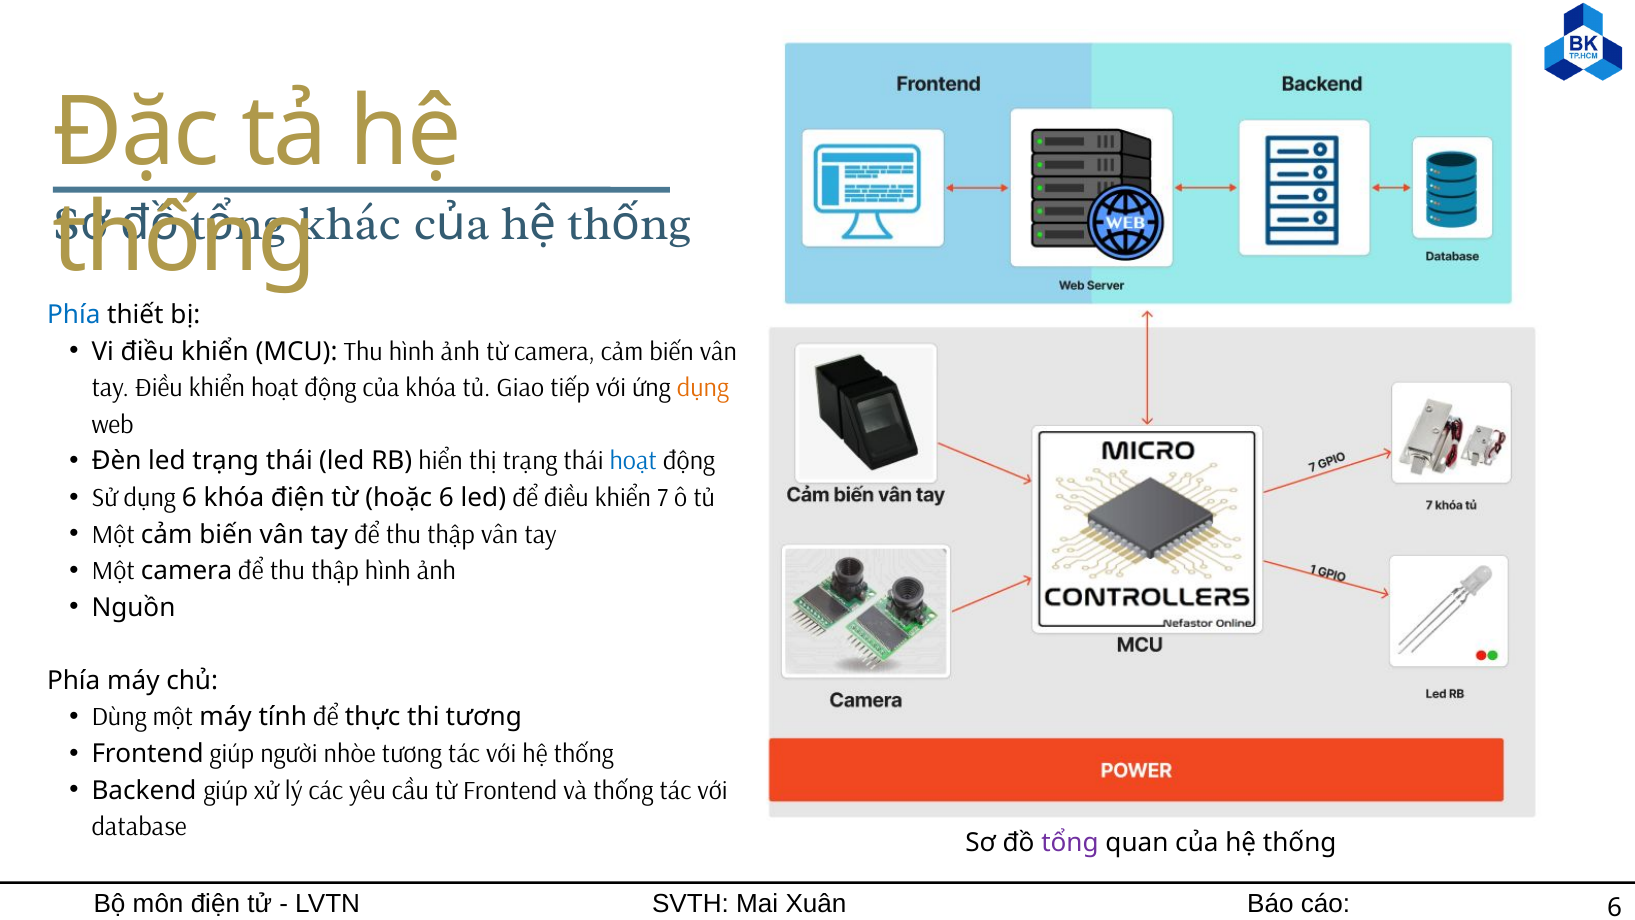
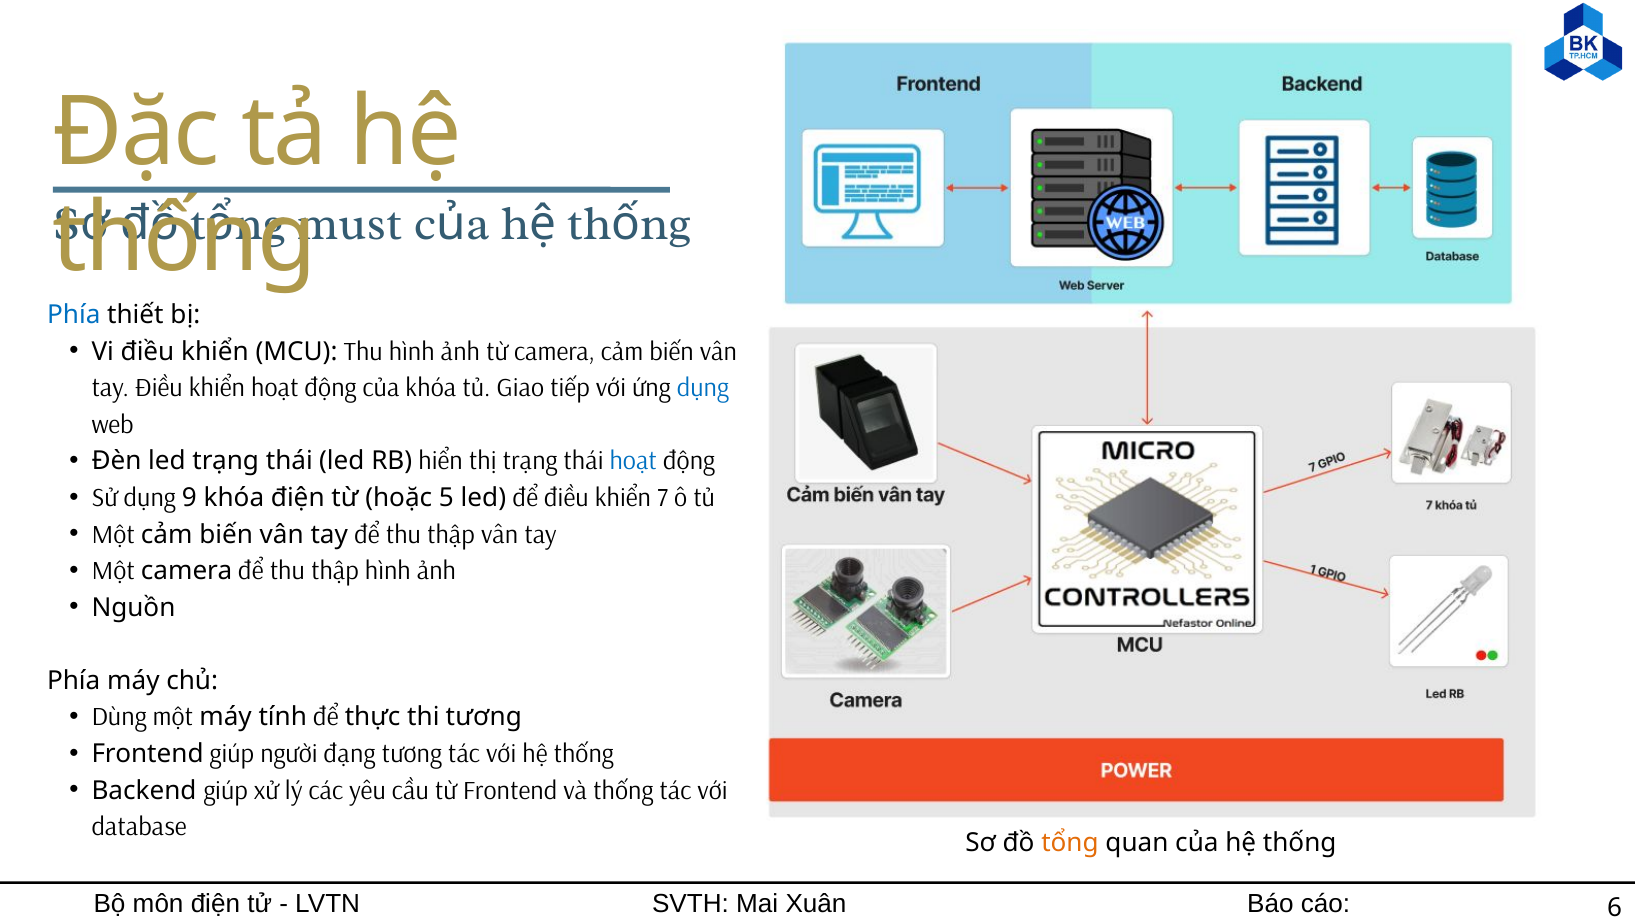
khác: khác -> must (350, 224)
dụng colour: orange -> blue (703, 388)
dụng 6: 6 -> 9 (189, 498)
hoặc 6: 6 -> 5 (446, 498)
nhòe: nhòe -> đạng (350, 754)
tổng colour: purple -> orange (1070, 843)
